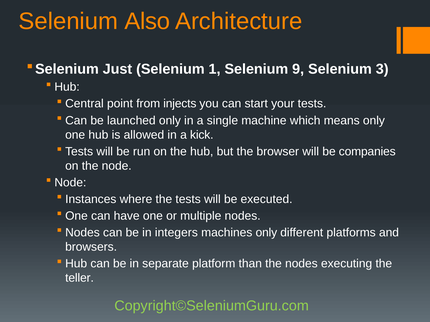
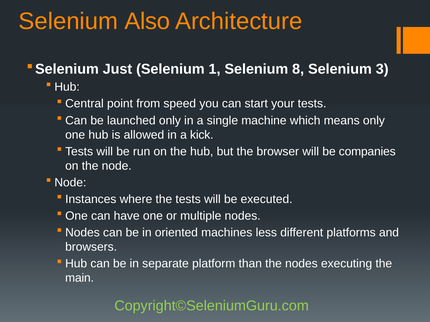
9: 9 -> 8 (298, 69)
injects: injects -> speed (180, 104)
integers: integers -> oriented (176, 233)
machines only: only -> less (266, 233)
teller: teller -> main (80, 278)
